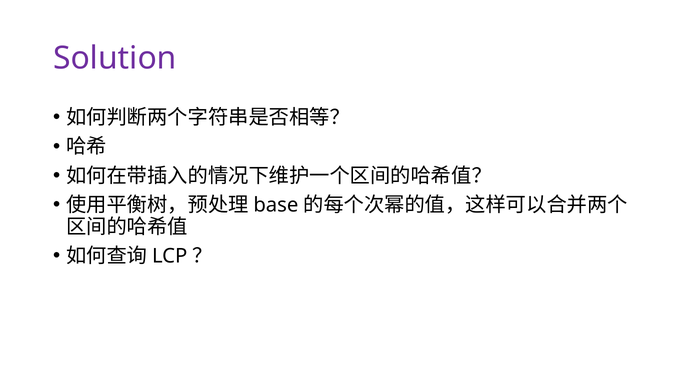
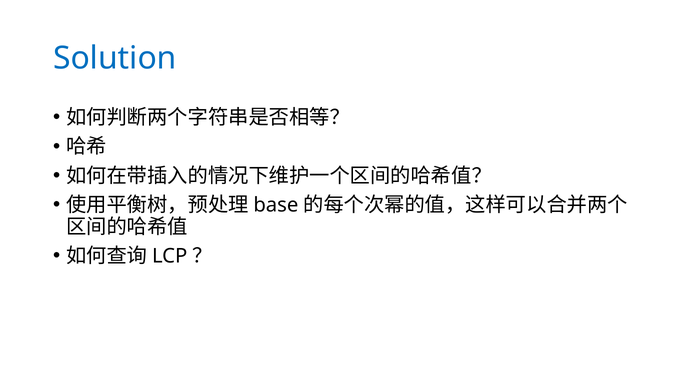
Solution colour: purple -> blue (115, 58)
